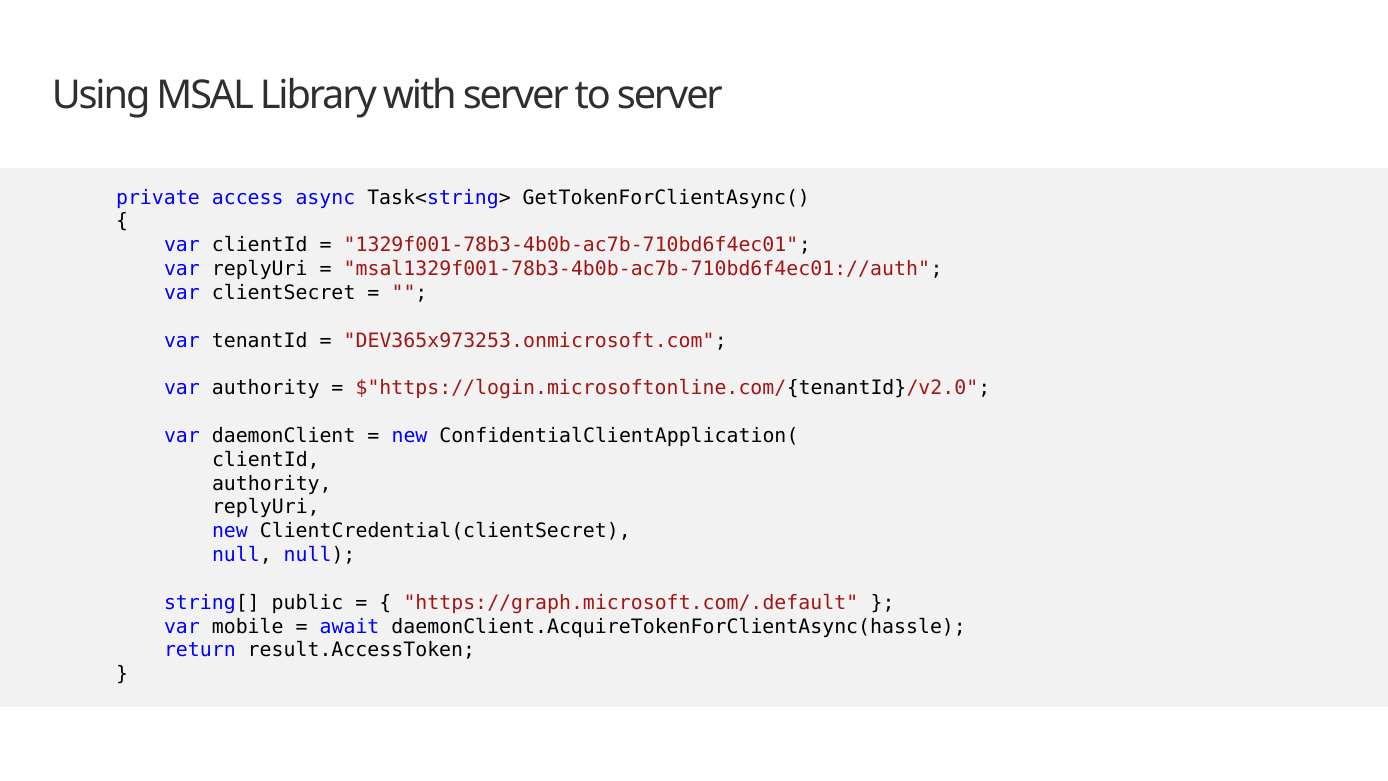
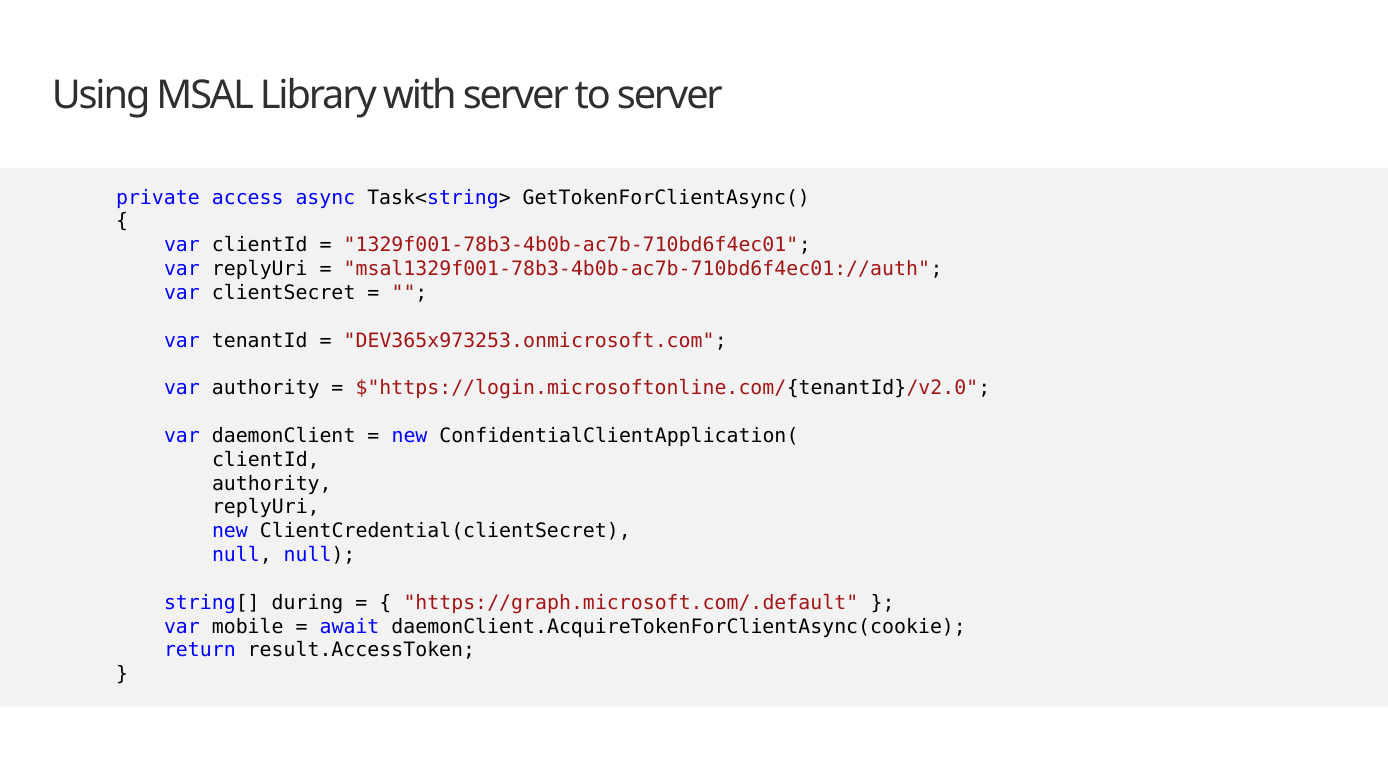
public: public -> during (308, 602)
daemonClient.AcquireTokenForClientAsync(hassle: daemonClient.AcquireTokenForClientAsync(hassle -> daemonClient.AcquireTokenForClientAsync(cookie (679, 626)
